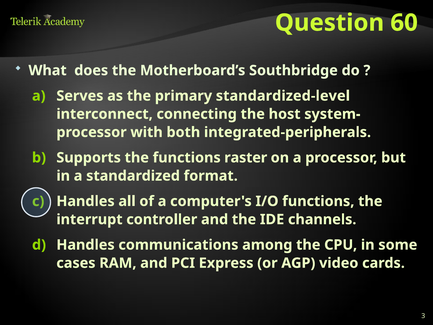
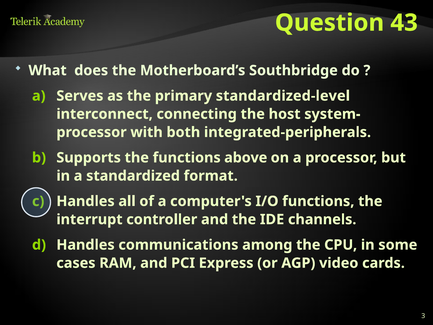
60: 60 -> 43 (404, 23)
raster: raster -> above (246, 158)
